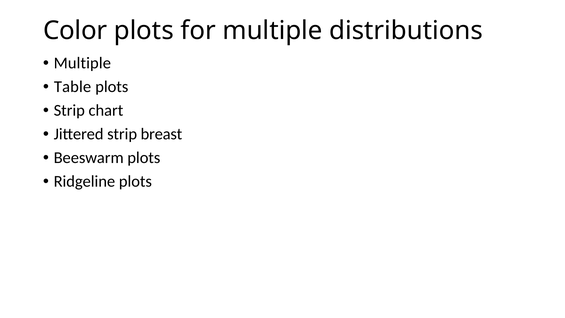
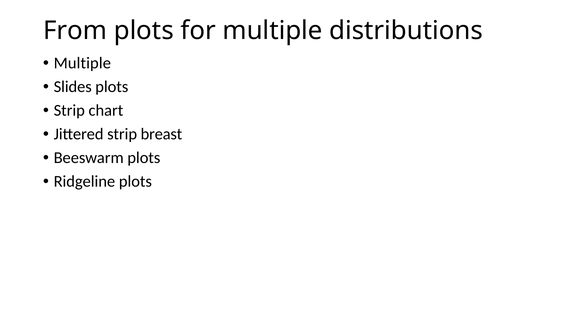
Color: Color -> From (75, 31)
Table: Table -> Slides (73, 87)
